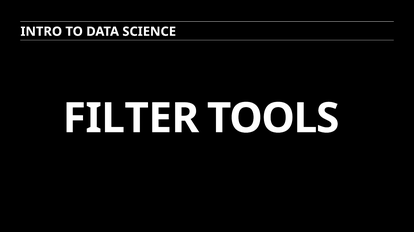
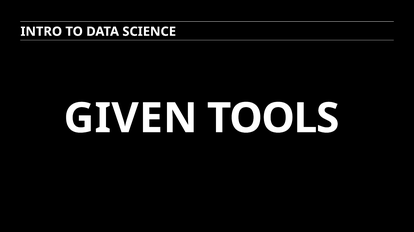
FILTER: FILTER -> GIVEN (131, 119)
